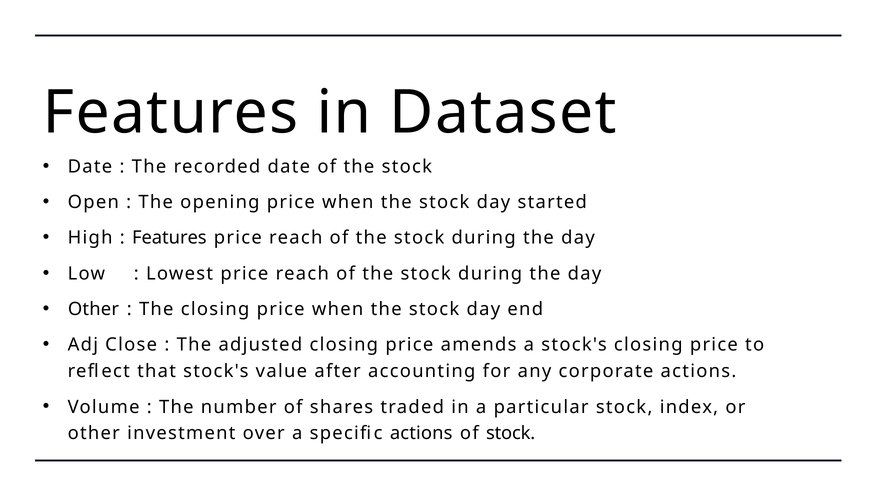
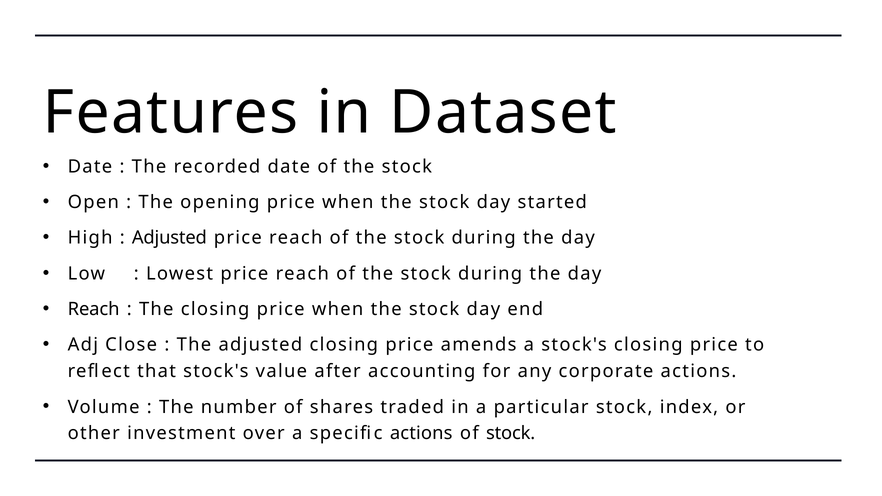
Features: Features -> Adjusted (169, 238)
Other: Other -> Reach (94, 309)
